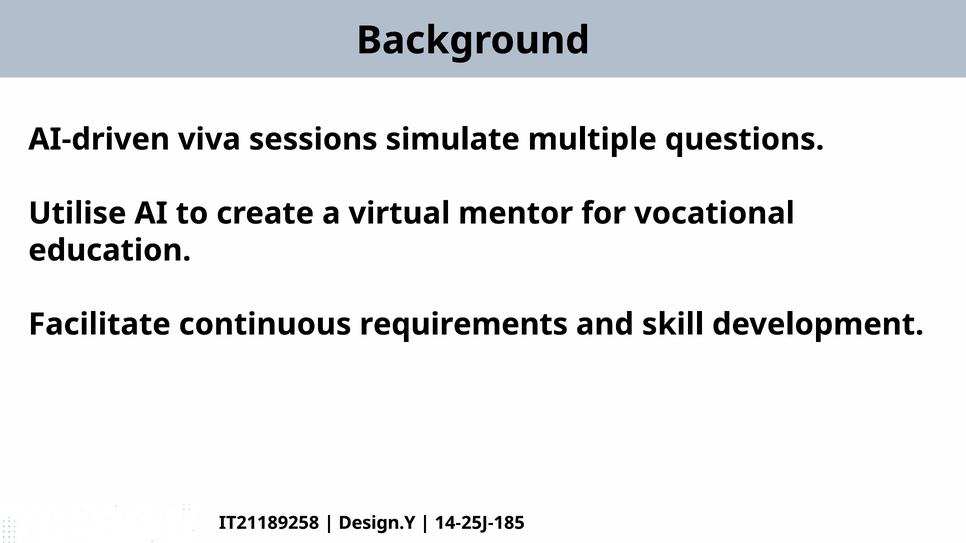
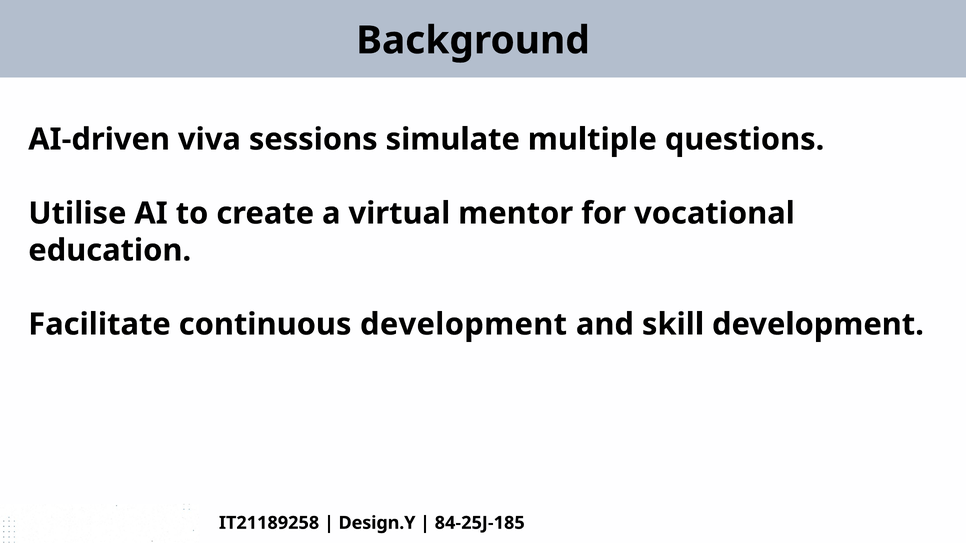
continuous requirements: requirements -> development (464, 325)
14-25J-185: 14-25J-185 -> 84-25J-185 (480, 523)
